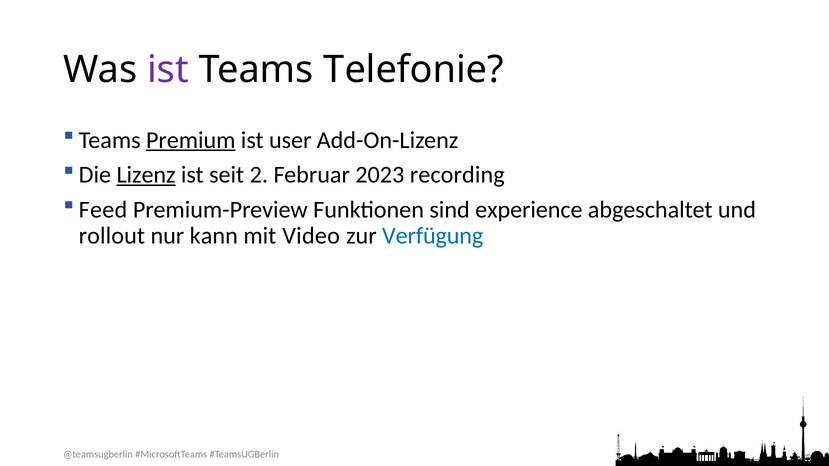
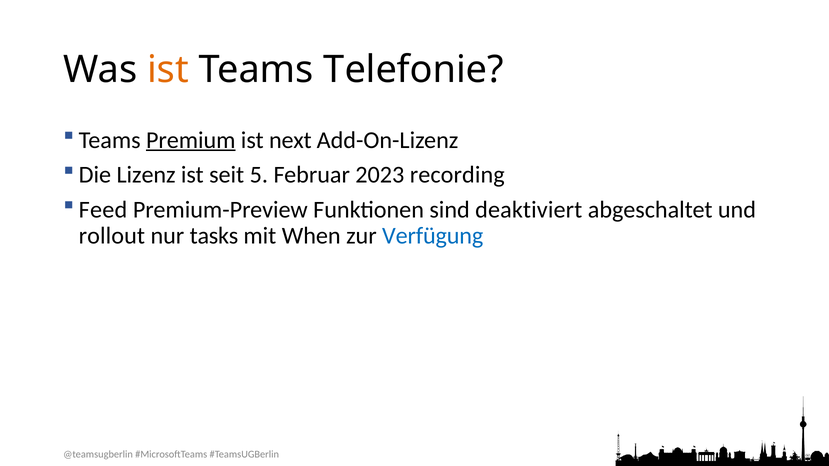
ist colour: purple -> orange (168, 70)
user: user -> next (290, 140)
Lizenz underline: present -> none (146, 175)
2: 2 -> 5 (259, 175)
experience: experience -> deaktiviert (529, 210)
kann: kann -> tasks (214, 236)
Video: Video -> When (311, 236)
